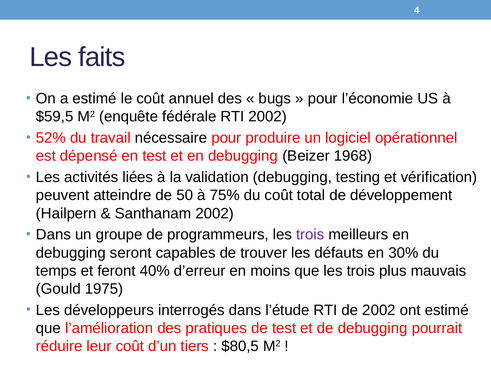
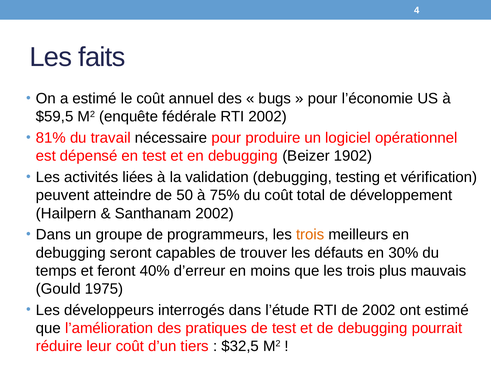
52%: 52% -> 81% (51, 138)
1968: 1968 -> 1902 (353, 156)
trois colour: purple -> orange (310, 234)
$80,5: $80,5 -> $32,5 (240, 345)
